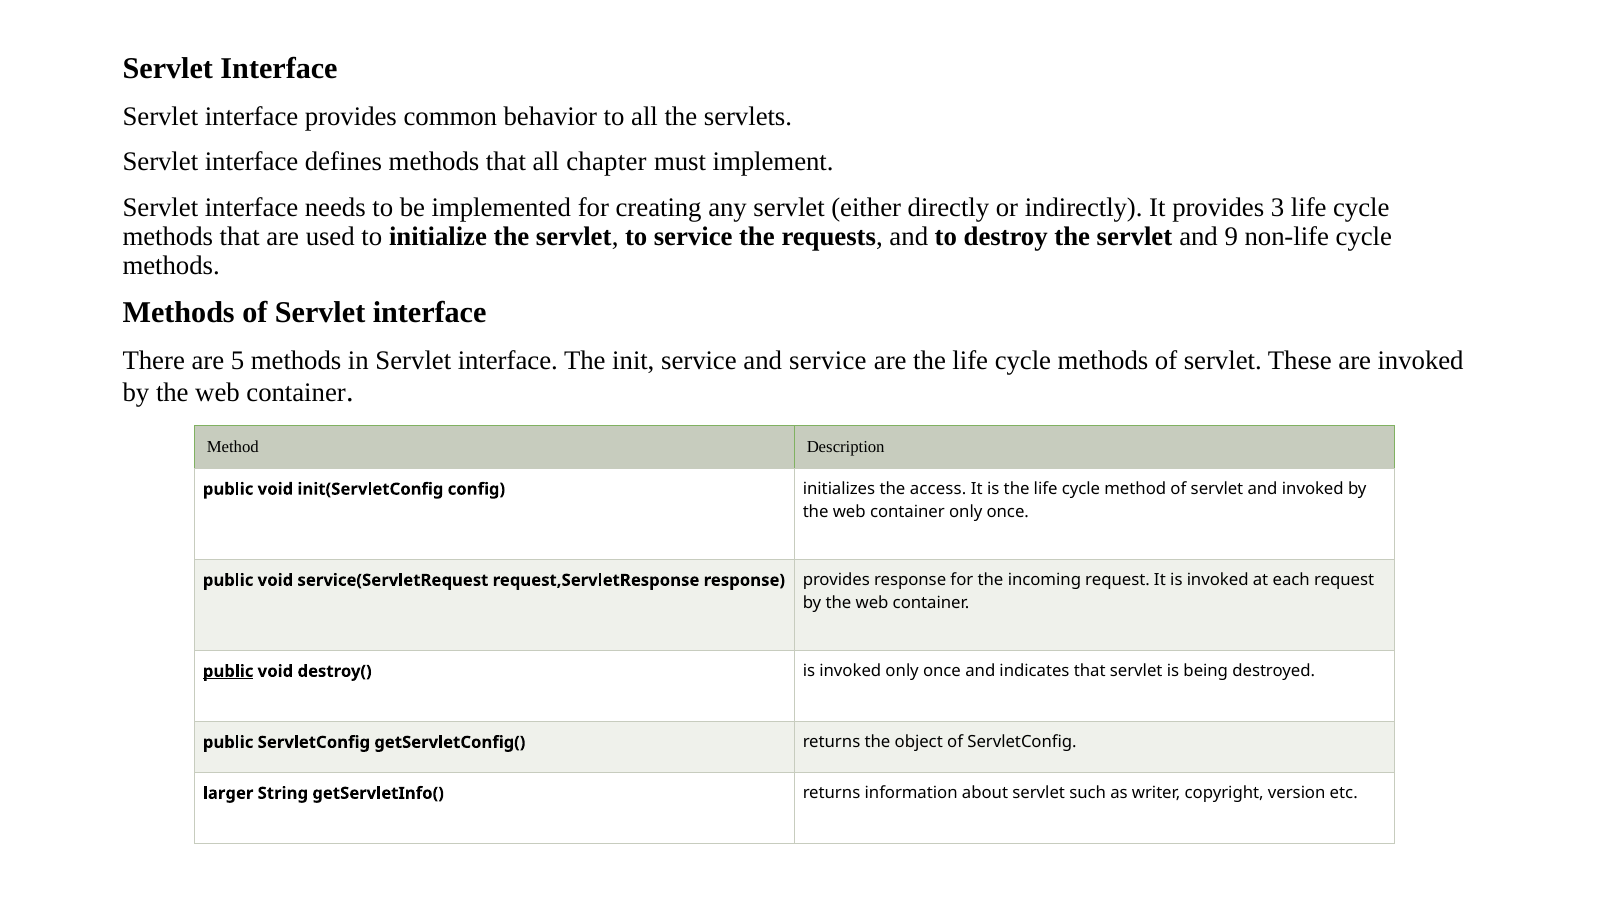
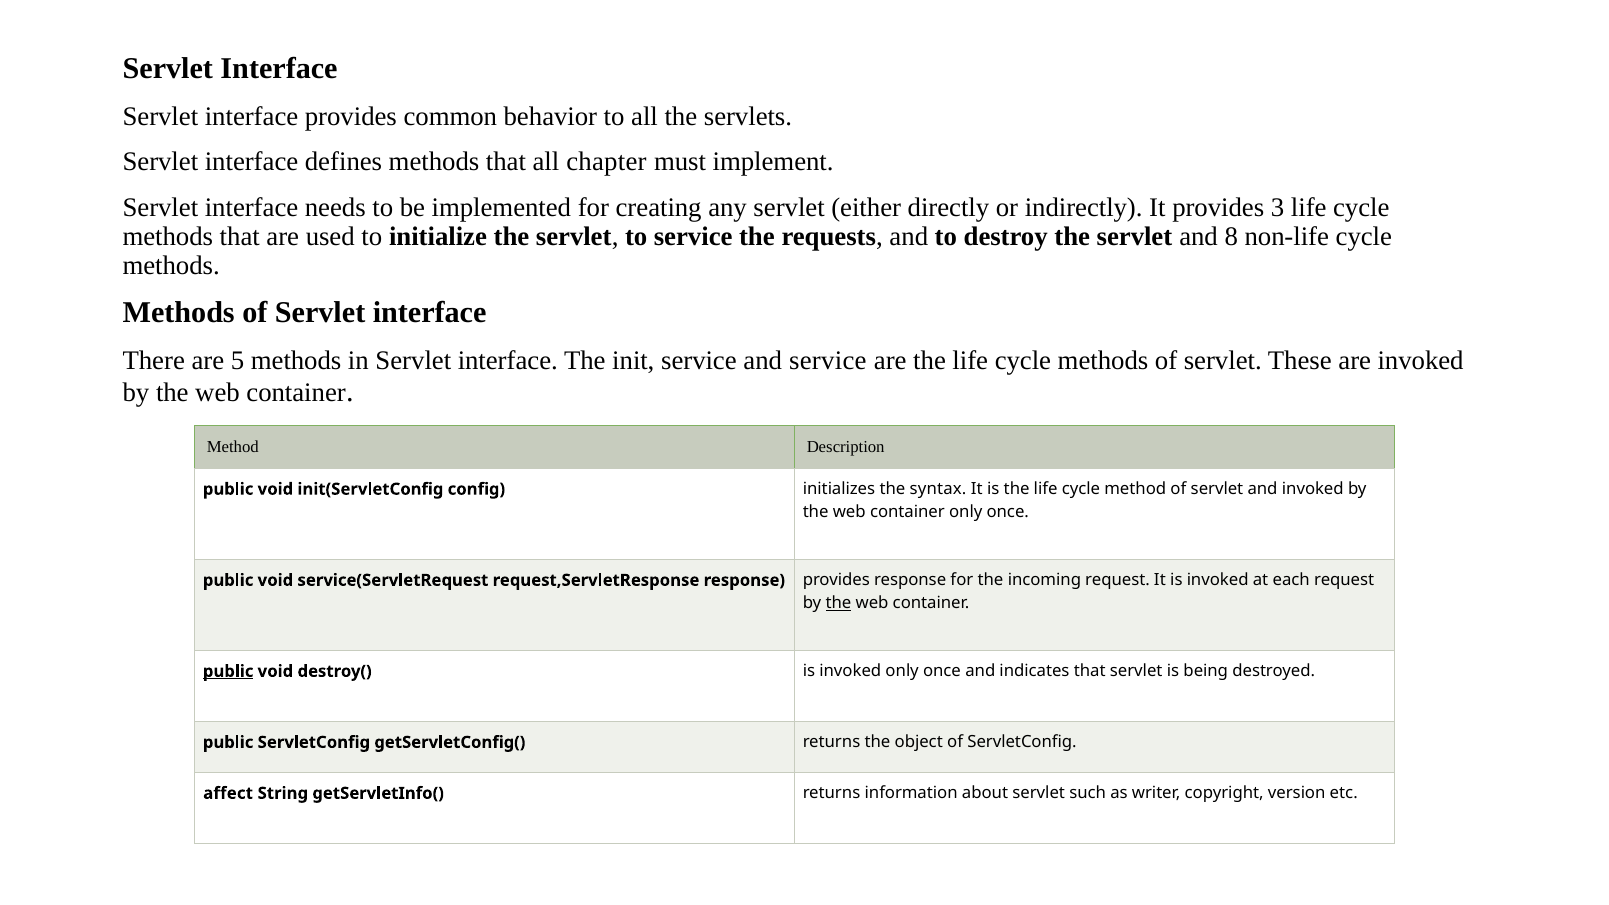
9: 9 -> 8 (1231, 236)
access: access -> syntax (938, 489)
the underline: none -> present (838, 603)
larger: larger -> affect (228, 793)
